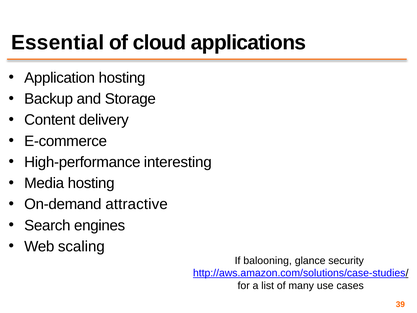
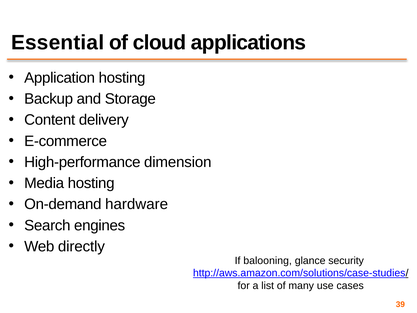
interesting: interesting -> dimension (178, 162)
attractive: attractive -> hardware (137, 204)
scaling: scaling -> directly (81, 246)
